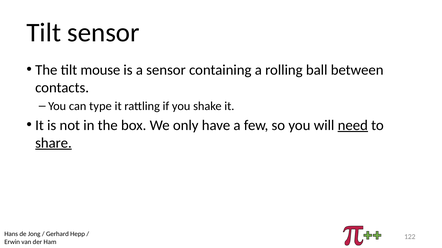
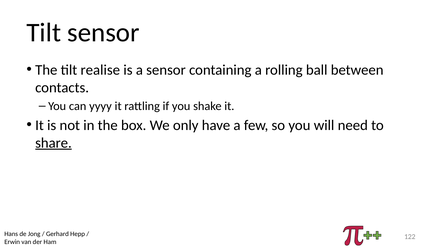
mouse: mouse -> realise (100, 70)
type: type -> yyyy (100, 106)
need underline: present -> none (353, 126)
